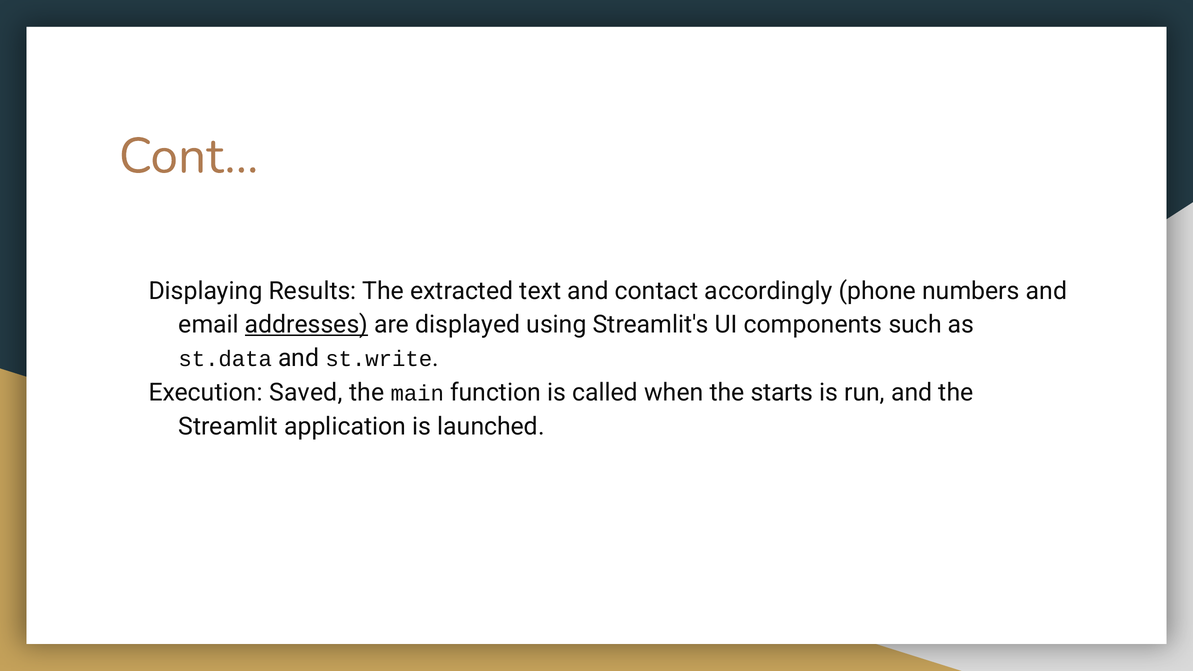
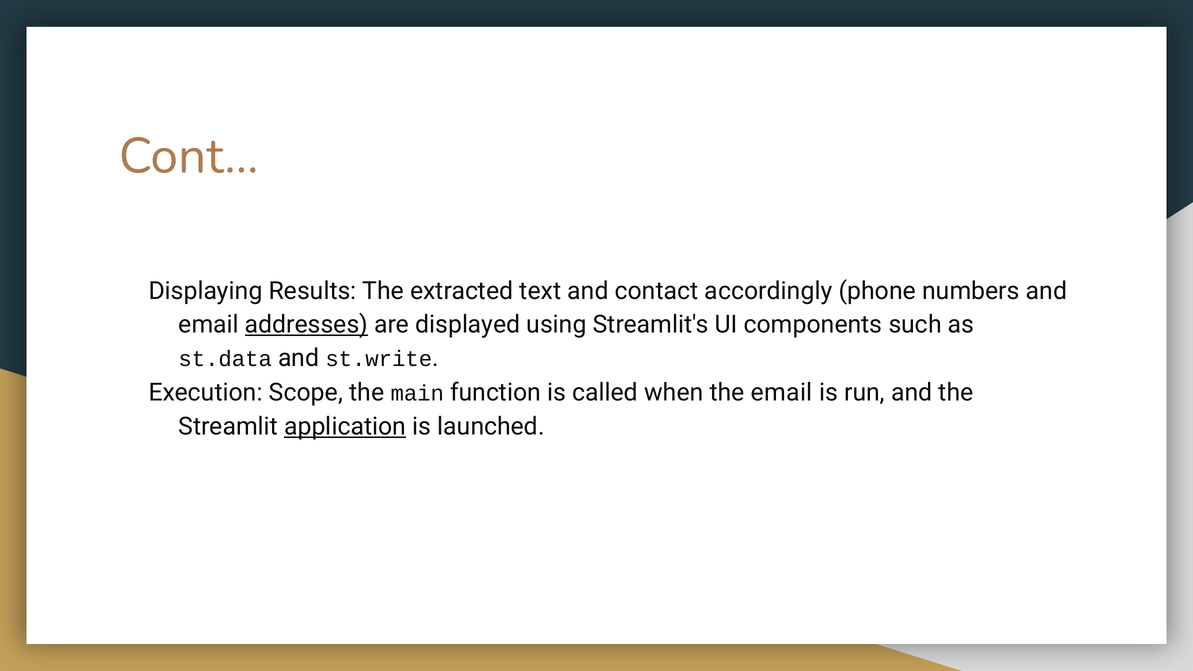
Saved: Saved -> Scope (306, 392)
the starts: starts -> email (782, 392)
application underline: none -> present (345, 427)
